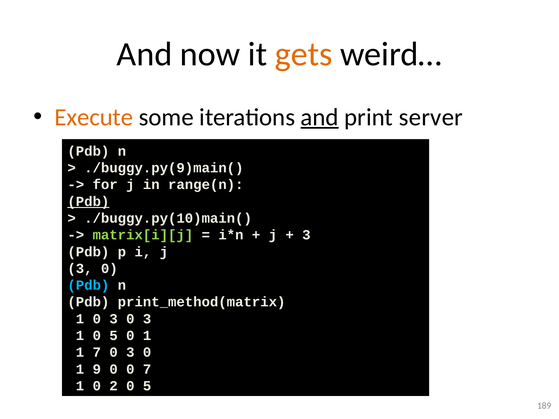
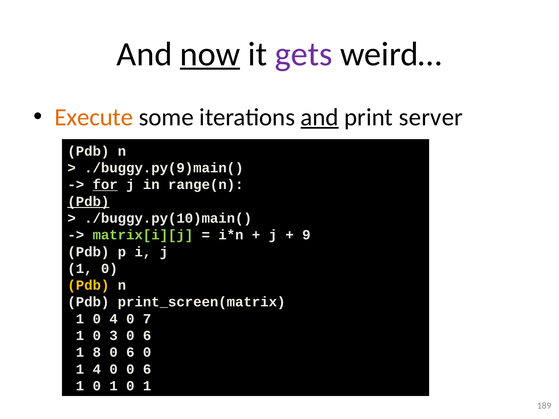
now underline: none -> present (210, 54)
gets colour: orange -> purple (304, 54)
for underline: none -> present (105, 185)
3: 3 -> 9 (306, 235)
3: 3 -> 1 (80, 269)
Pdb colour: light blue -> yellow (88, 285)
print_method(matrix: print_method(matrix -> print_screen(matrix (202, 302)
1 0 3: 3 -> 4 (114, 319)
3: 3 -> 7 (147, 319)
1 0 5: 5 -> 3 (114, 336)
1: 1 -> 6 (147, 336)
1 7: 7 -> 8 (97, 353)
3: 3 -> 6 (130, 353)
1 9: 9 -> 4 (97, 369)
0 0 7: 7 -> 6 (147, 369)
2: 2 -> 1 (114, 386)
5: 5 -> 1 (147, 386)
